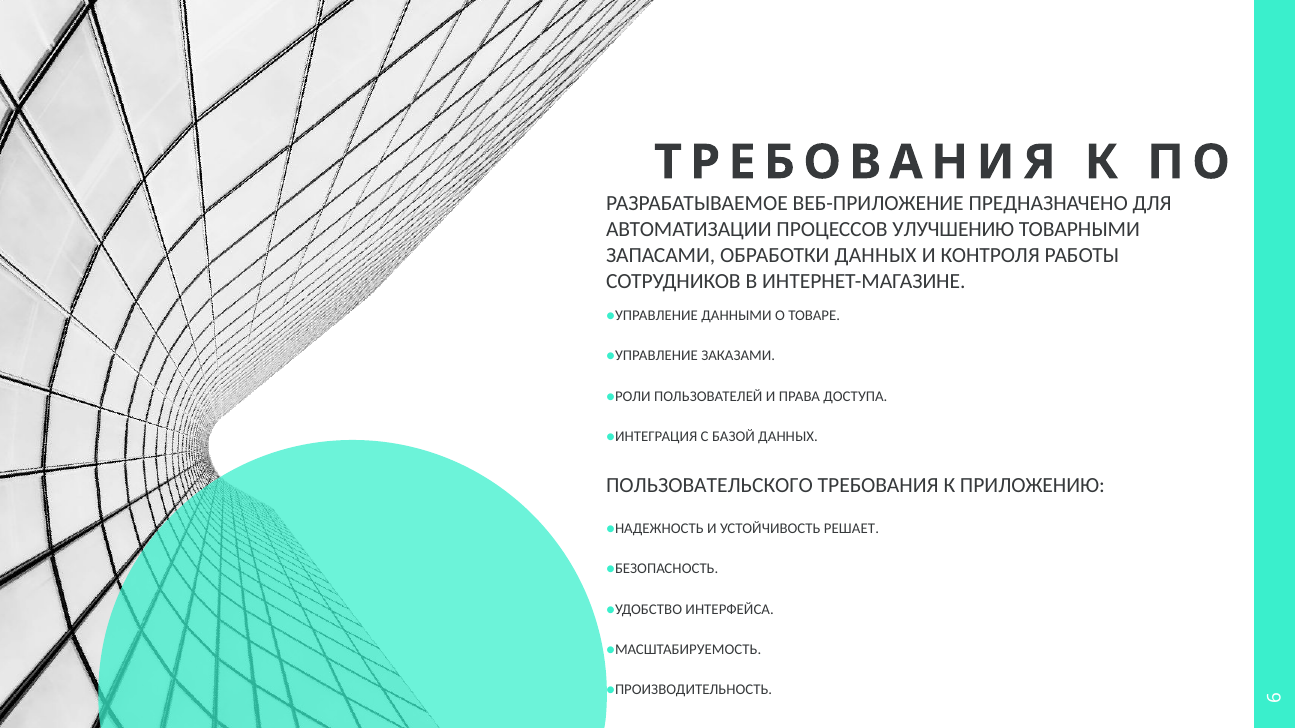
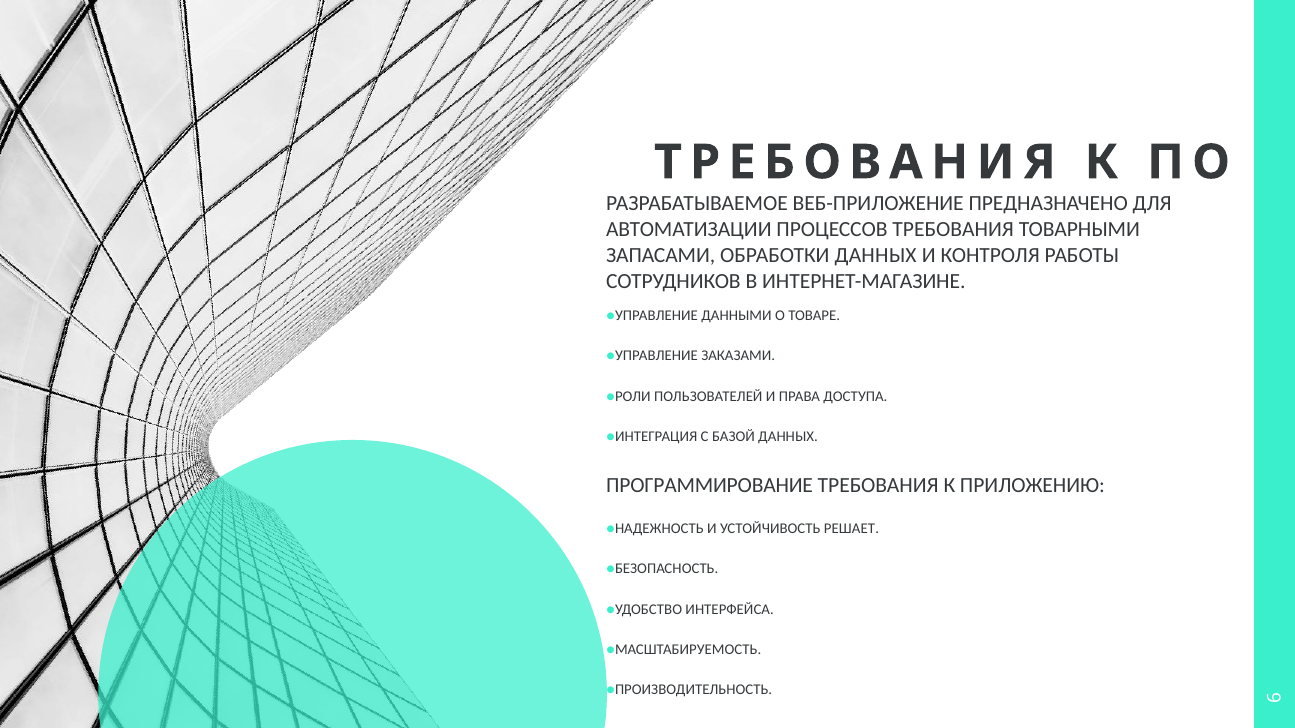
ПРОЦЕССОВ УЛУЧШЕНИЮ: УЛУЧШЕНИЮ -> ТРЕБОВАНИЯ (953, 229)
ПОЛЬЗОВАТЕЛЬСКОГО: ПОЛЬЗОВАТЕЛЬСКОГО -> ПРОГРАММИРОВАНИЕ (710, 485)
